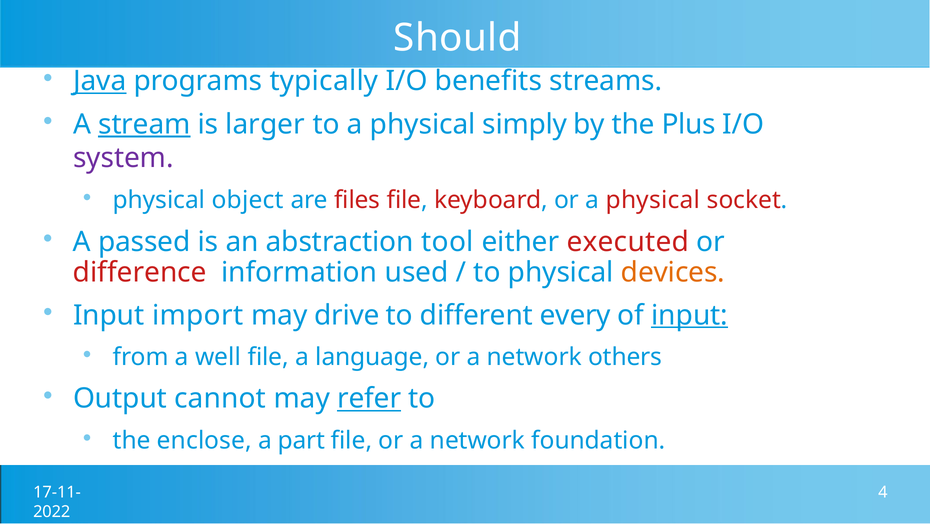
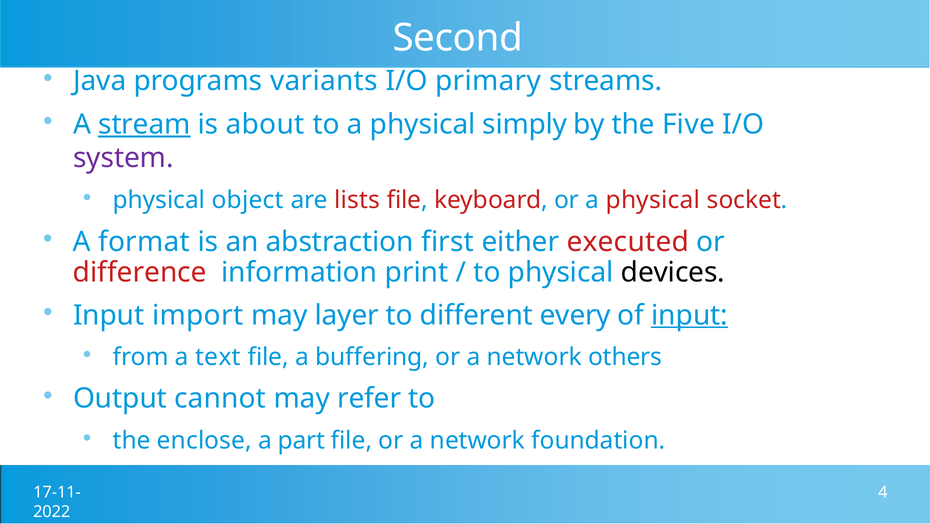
Should: Should -> Second (458, 38)
Java underline: present -> none (100, 81)
typically: typically -> variants (324, 81)
benefits: benefits -> primary (488, 81)
larger: larger -> about (265, 124)
Plus: Plus -> Five (689, 124)
files: files -> lists (357, 200)
passed: passed -> format (144, 242)
tool: tool -> first (448, 242)
used: used -> print (417, 272)
devices colour: orange -> black (673, 272)
drive: drive -> layer (347, 315)
well: well -> text (218, 357)
language: language -> buffering (372, 357)
refer underline: present -> none (369, 398)
